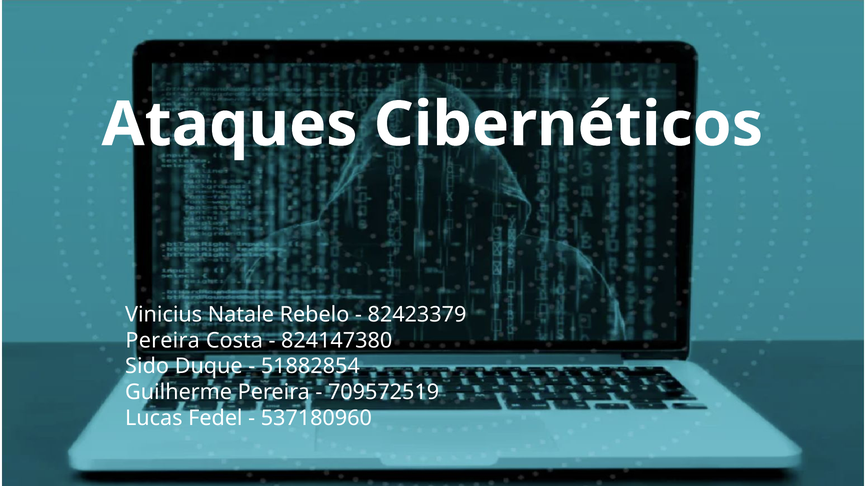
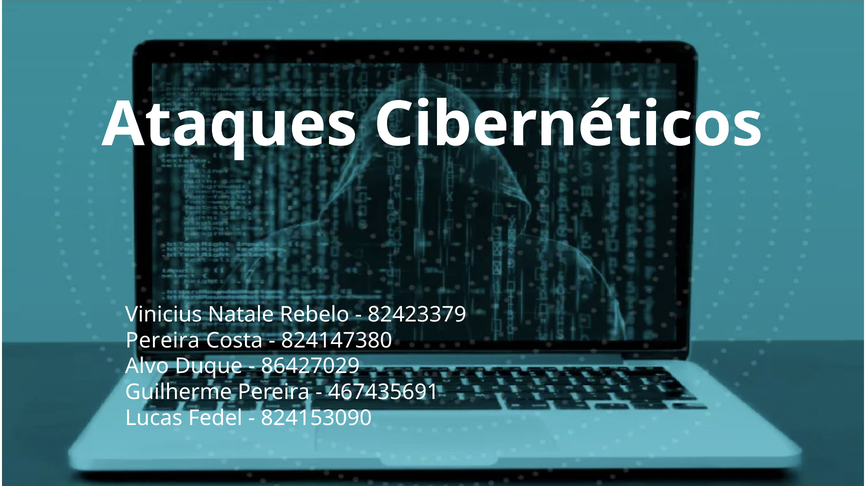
Sido: Sido -> Alvo (147, 367)
51882854: 51882854 -> 86427029 (310, 367)
709572519: 709572519 -> 467435691 (384, 393)
537180960: 537180960 -> 824153090 (316, 419)
